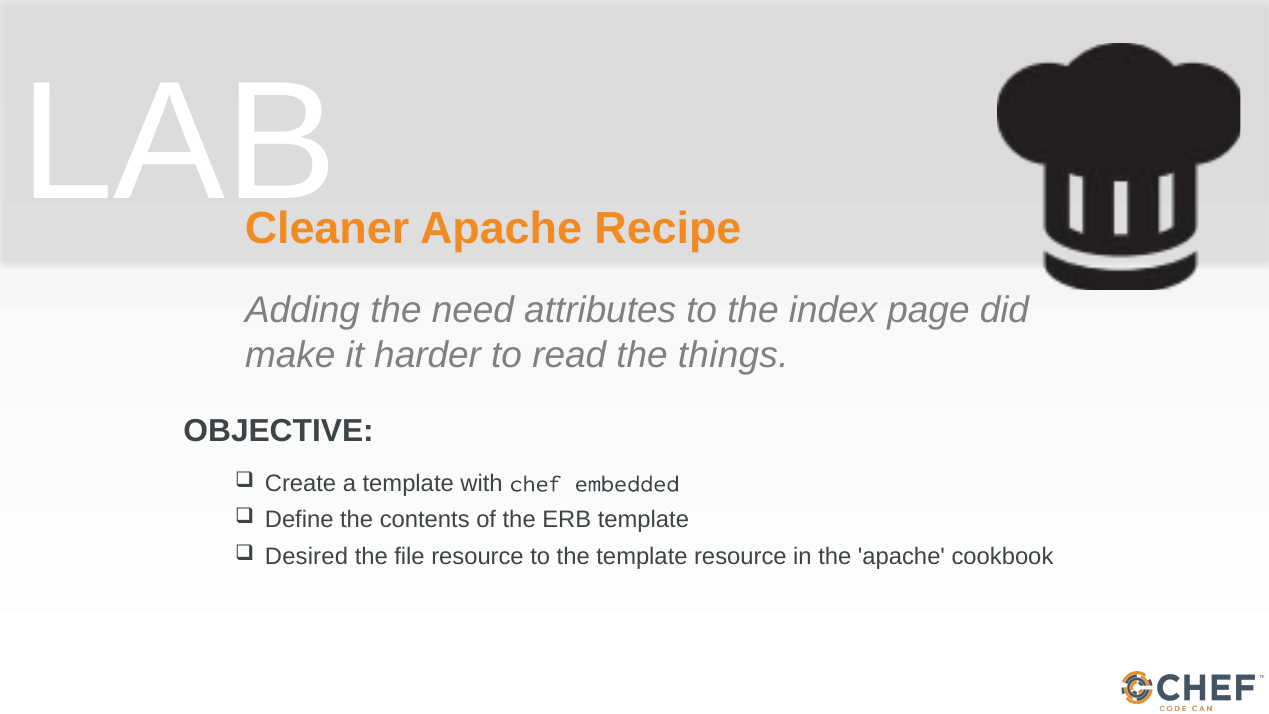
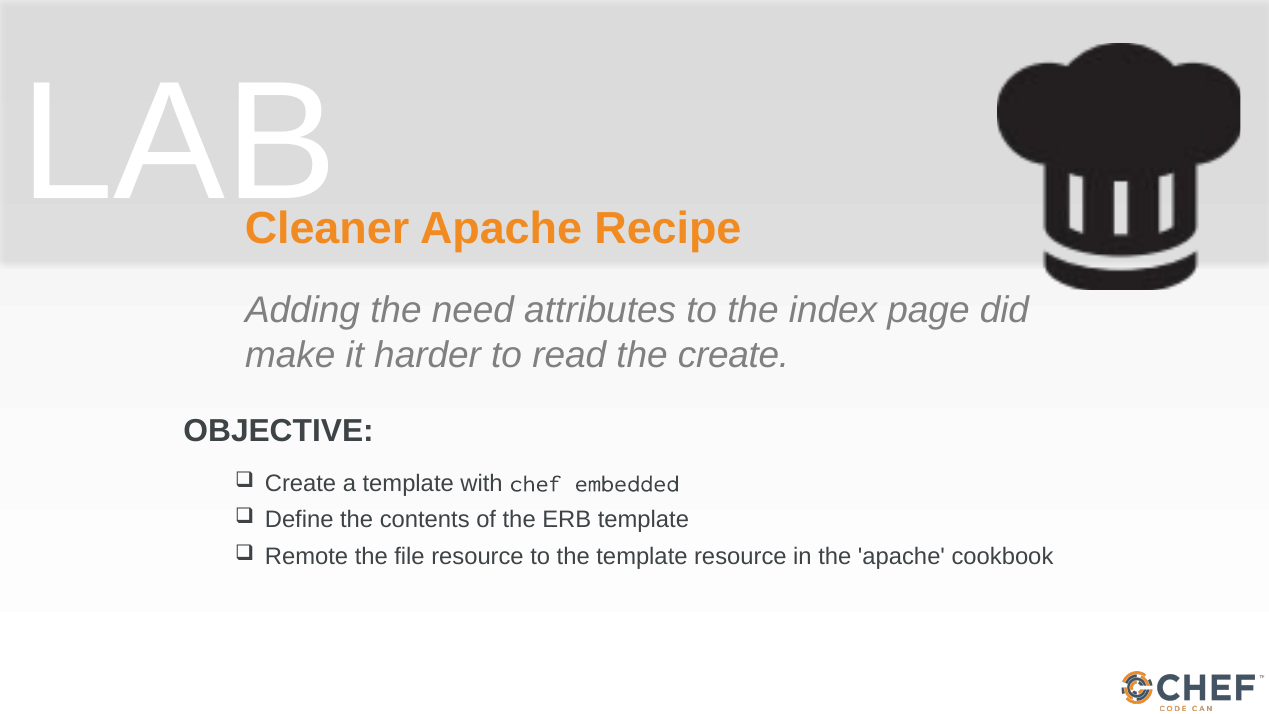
the things: things -> create (734, 355)
Desired: Desired -> Remote (307, 556)
